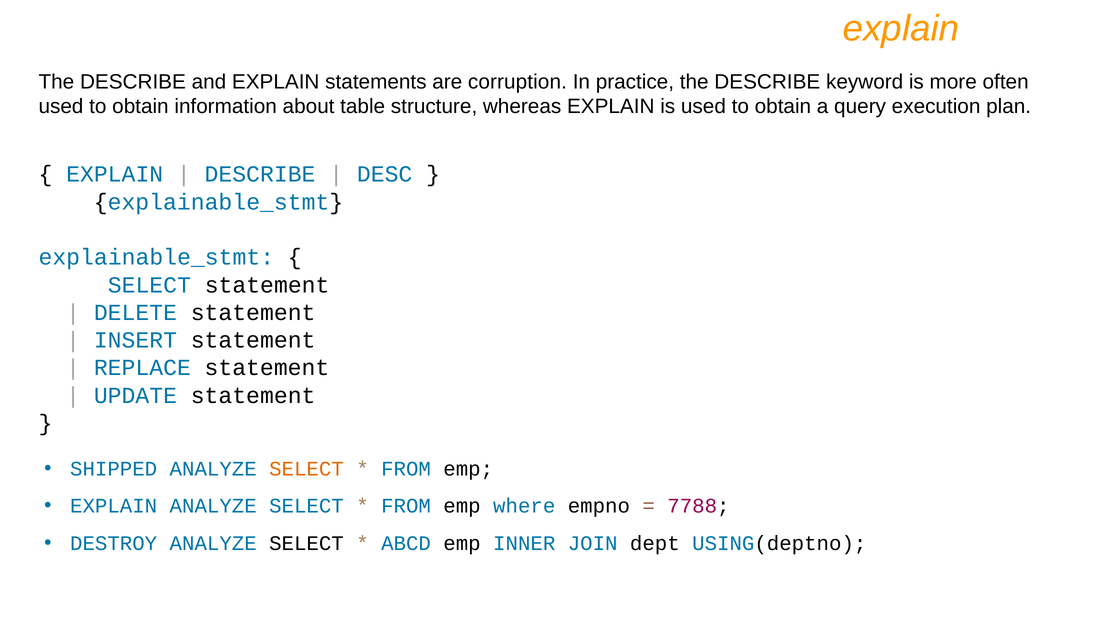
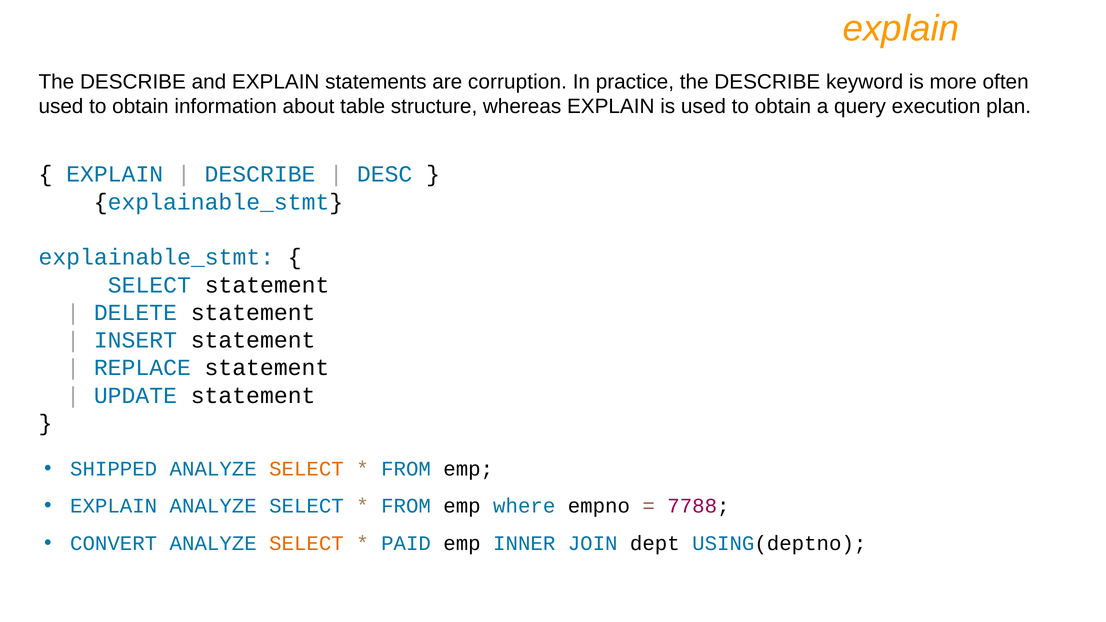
DESTROY: DESTROY -> CONVERT (114, 544)
SELECT colour: black -> orange (306, 544)
ABCD: ABCD -> PAID (406, 544)
